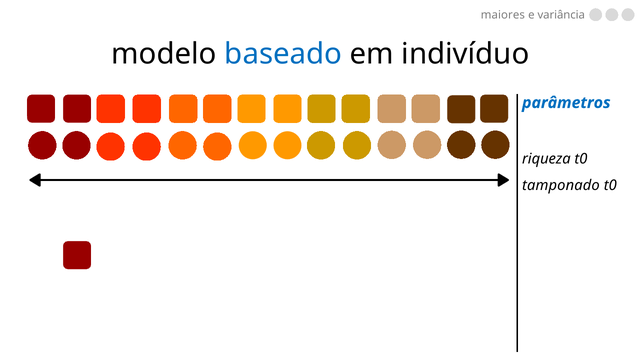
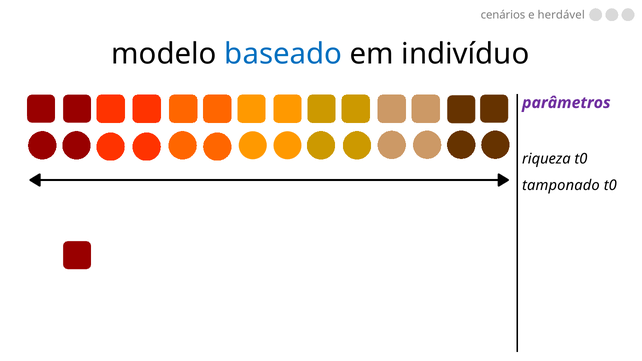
maiores: maiores -> cenários (503, 15)
variância: variância -> herdável (561, 15)
parâmetros colour: blue -> purple (566, 103)
